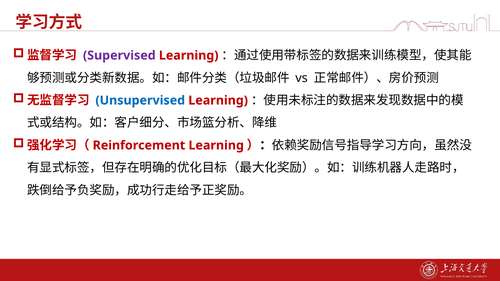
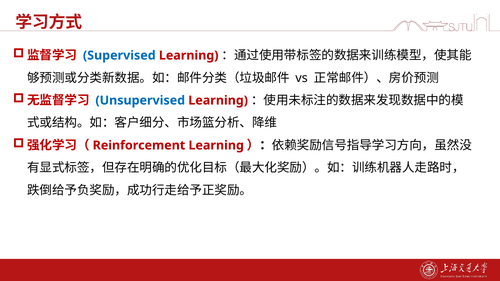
Supervised colour: purple -> blue (119, 55)
